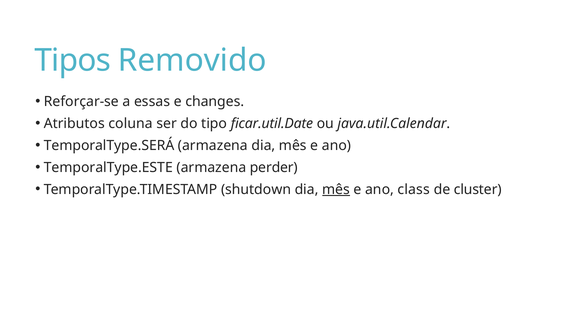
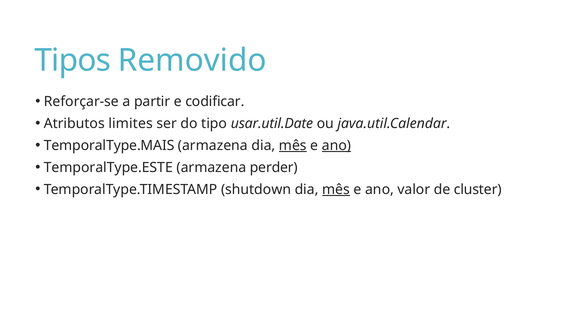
essas: essas -> partir (152, 101)
changes: changes -> codificar (215, 101)
coluna: coluna -> limites (131, 123)
ficar.util.Date: ficar.util.Date -> usar.util.Date (272, 123)
TemporalType.SERÁ: TemporalType.SERÁ -> TemporalType.MAIS (109, 145)
mês underline: none -> present (293, 145)
ano underline: none -> present (336, 145)
class: class -> valor (414, 189)
